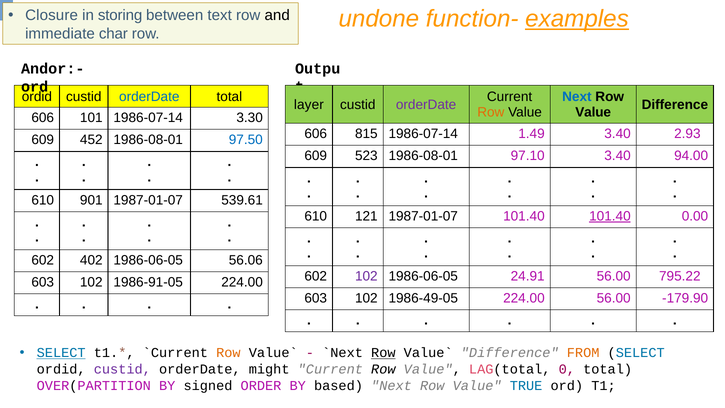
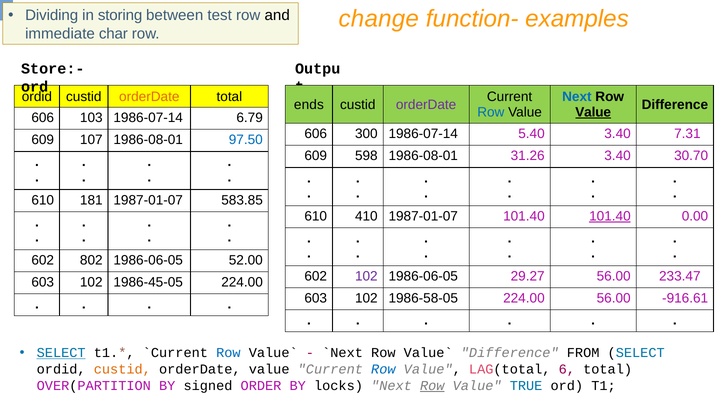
Closure: Closure -> Dividing (52, 15)
text: text -> test (220, 15)
undone: undone -> change (379, 19)
examples underline: present -> none (577, 19)
Andor:-: Andor:- -> Store:- (53, 69)
orderDate colour: blue -> orange (149, 96)
layer: layer -> ends (309, 104)
Row colour: orange -> blue (491, 112)
Value underline: none -> present (593, 112)
101: 101 -> 103 (91, 118)
3.30: 3.30 -> 6.79 (250, 118)
815: 815 -> 300 (366, 134)
1.49: 1.49 -> 5.40 (531, 134)
2.93: 2.93 -> 7.31 (687, 134)
452: 452 -> 107 (91, 140)
523: 523 -> 598 (366, 156)
97.10: 97.10 -> 31.26 (528, 156)
94.00: 94.00 -> 30.70 (691, 156)
901: 901 -> 181 (91, 200)
539.61: 539.61 -> 583.85 (242, 200)
121: 121 -> 410 (366, 216)
402: 402 -> 802 (91, 260)
56.06: 56.06 -> 52.00 (246, 260)
24.91: 24.91 -> 29.27 (528, 276)
795.22: 795.22 -> 233.47 (680, 276)
1986-91-05: 1986-91-05 -> 1986-45-05 (148, 282)
1986-49-05: 1986-49-05 -> 1986-58-05 (423, 298)
-179.90: -179.90 -> -916.61 (685, 298)
Row colour: orange -> blue (228, 353)
Row underline: present -> none (383, 353)
FROM colour: orange -> black (583, 353)
custid colour: purple -> orange (122, 369)
orderDate might: might -> value (269, 369)
Row colour: black -> blue (383, 369)
0: 0 -> 6 (567, 369)
based: based -> locks (338, 385)
Row underline: none -> present (432, 385)
